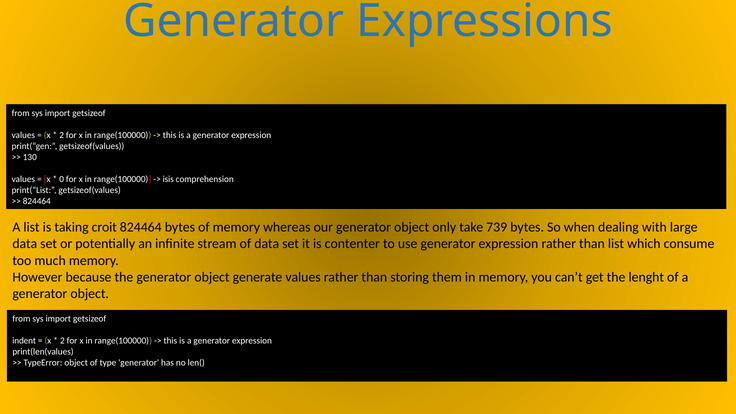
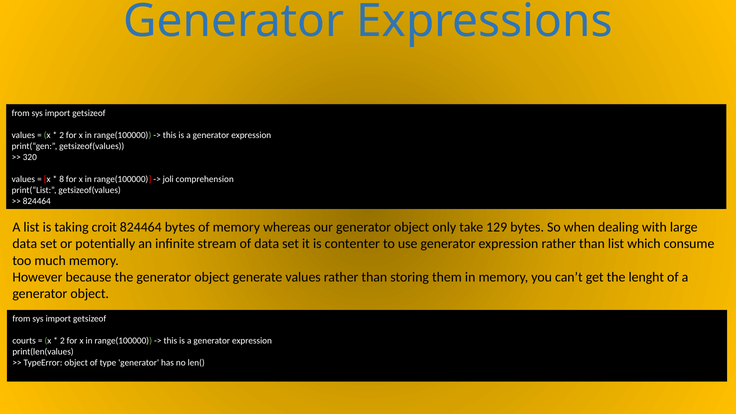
130: 130 -> 320 (30, 157)
0: 0 -> 8 (62, 179)
isis: isis -> joli (168, 179)
739: 739 -> 129 (497, 227)
indent: indent -> courts (24, 341)
